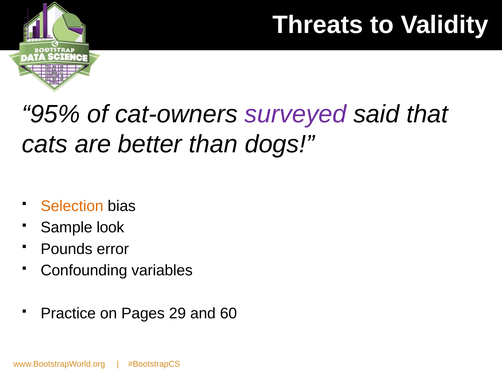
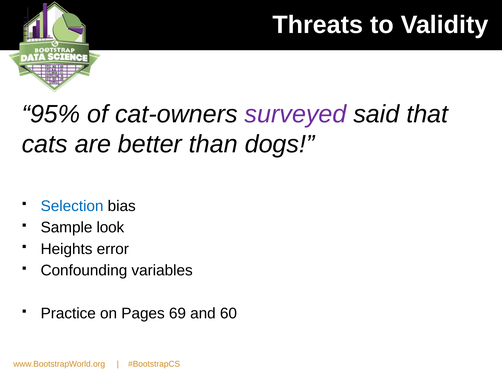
Selection colour: orange -> blue (72, 206)
Pounds: Pounds -> Heights (67, 249)
29: 29 -> 69 (177, 313)
